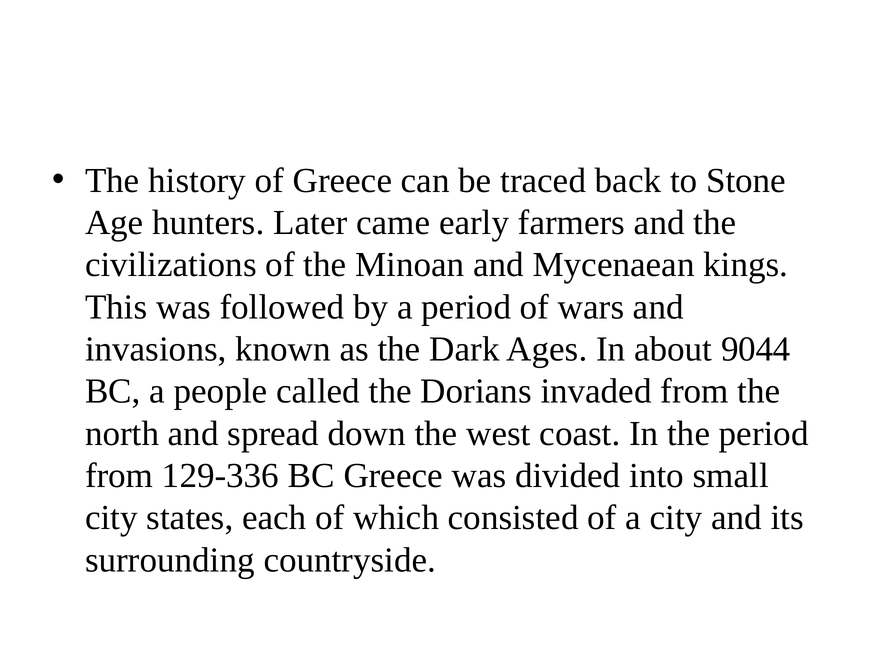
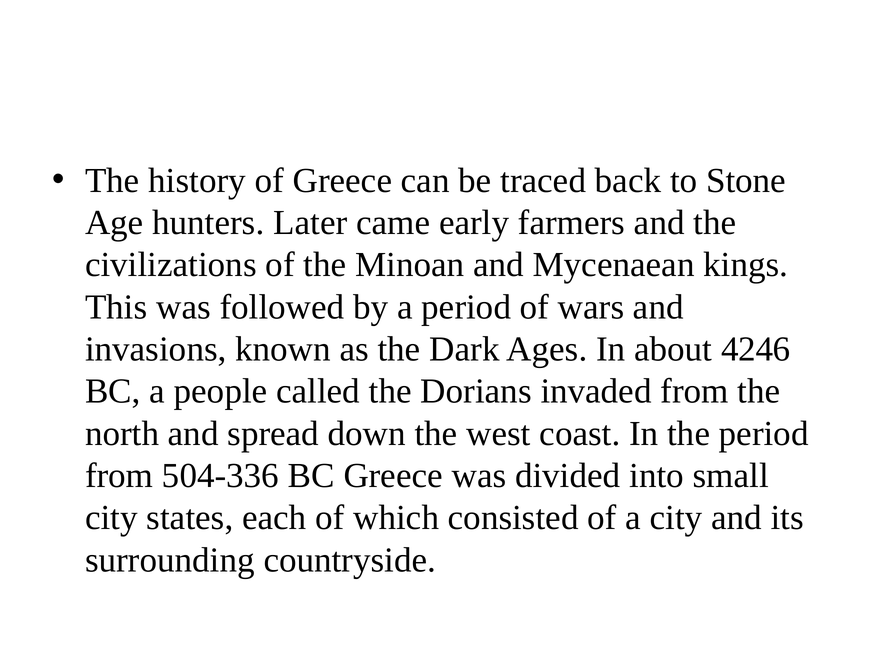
9044: 9044 -> 4246 (756, 349)
129-336: 129-336 -> 504-336 (220, 476)
